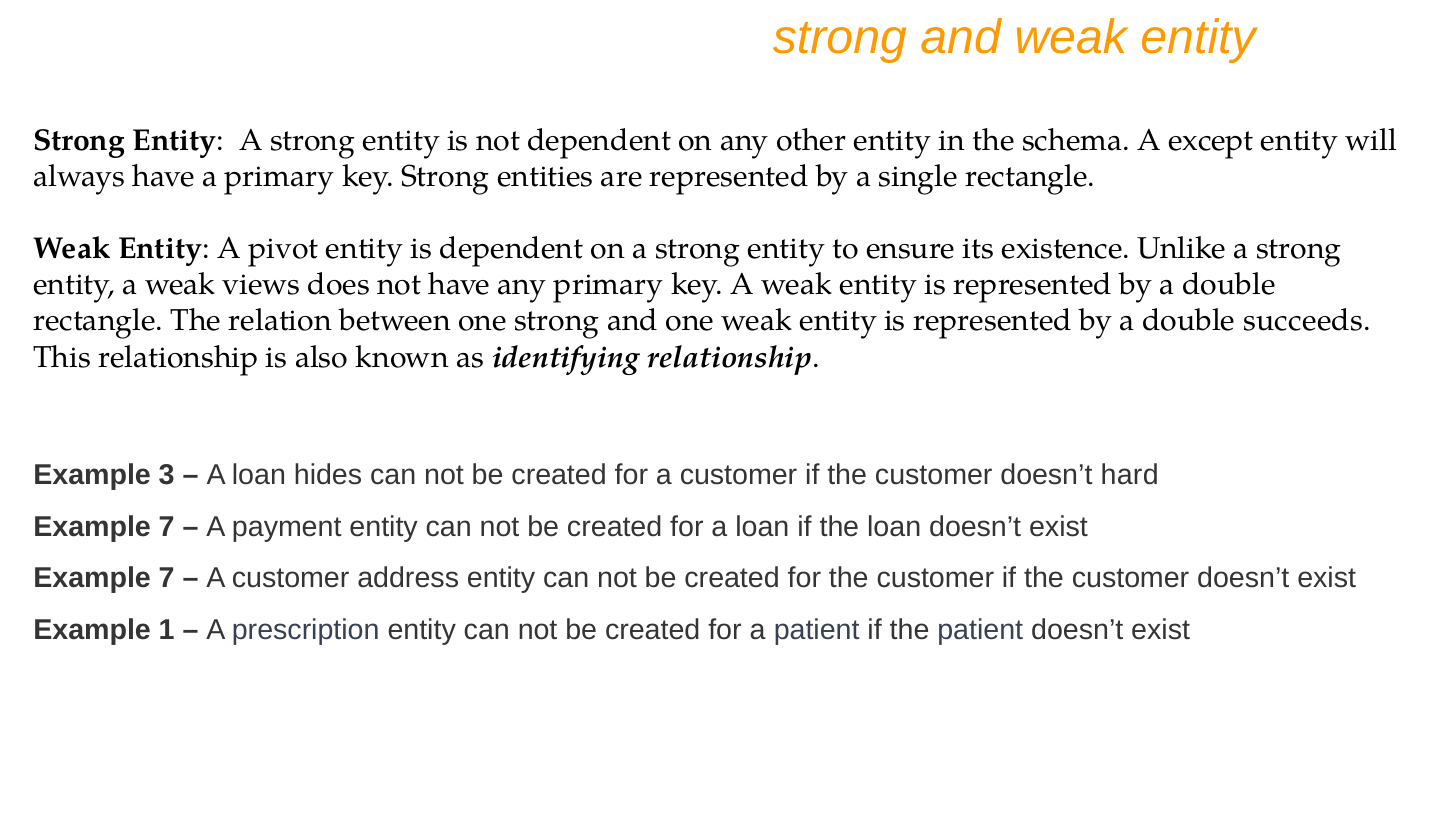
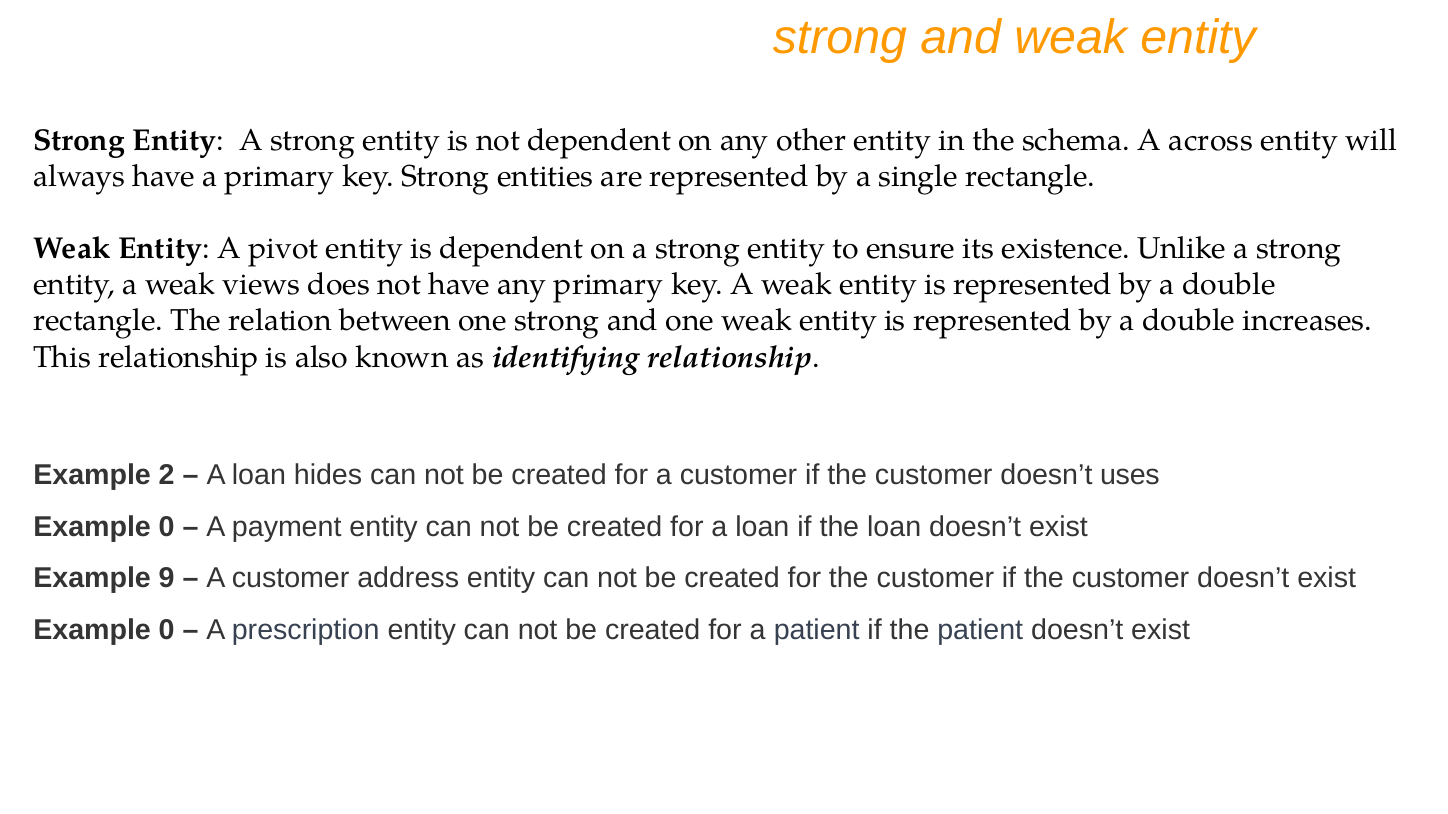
except: except -> across (1211, 140)
succeeds: succeeds -> increases (1307, 321)
3: 3 -> 2 (167, 476)
hard: hard -> uses (1130, 476)
7: 7 -> 0 (167, 527)
7: 7 -> 9 (167, 579)
1: 1 -> 0 (167, 630)
